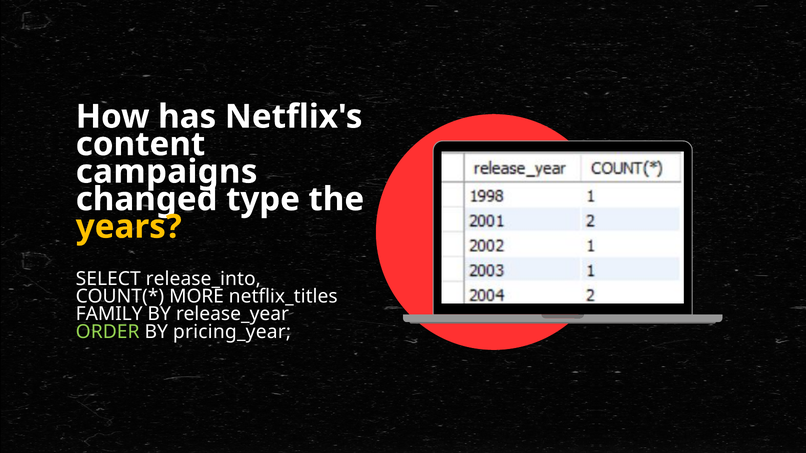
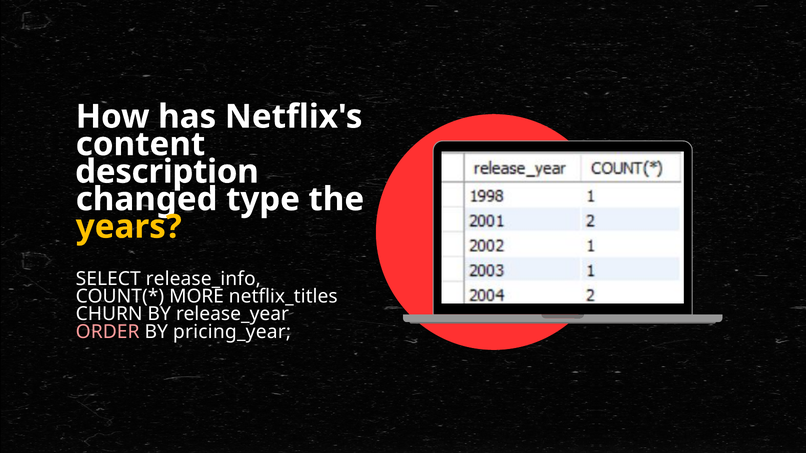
campaigns: campaigns -> description (167, 172)
release_into: release_into -> release_info (203, 279)
FAMILY: FAMILY -> CHURN (109, 314)
ORDER colour: light green -> pink (108, 332)
